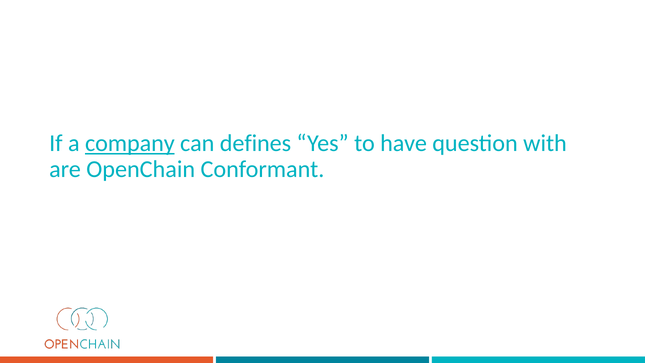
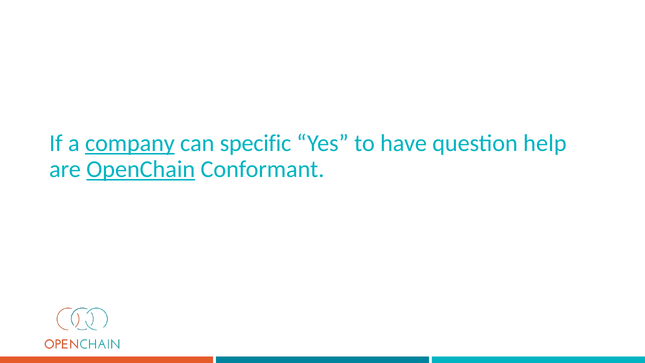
defines: defines -> specific (256, 143)
with: with -> help (545, 143)
OpenChain underline: none -> present (141, 169)
